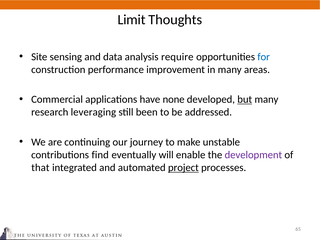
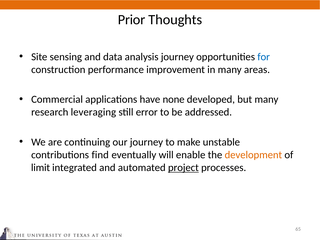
Limit: Limit -> Prior (132, 20)
analysis require: require -> journey (177, 57)
but underline: present -> none (245, 99)
been: been -> error (147, 112)
development colour: purple -> orange (253, 155)
that: that -> limit (41, 168)
